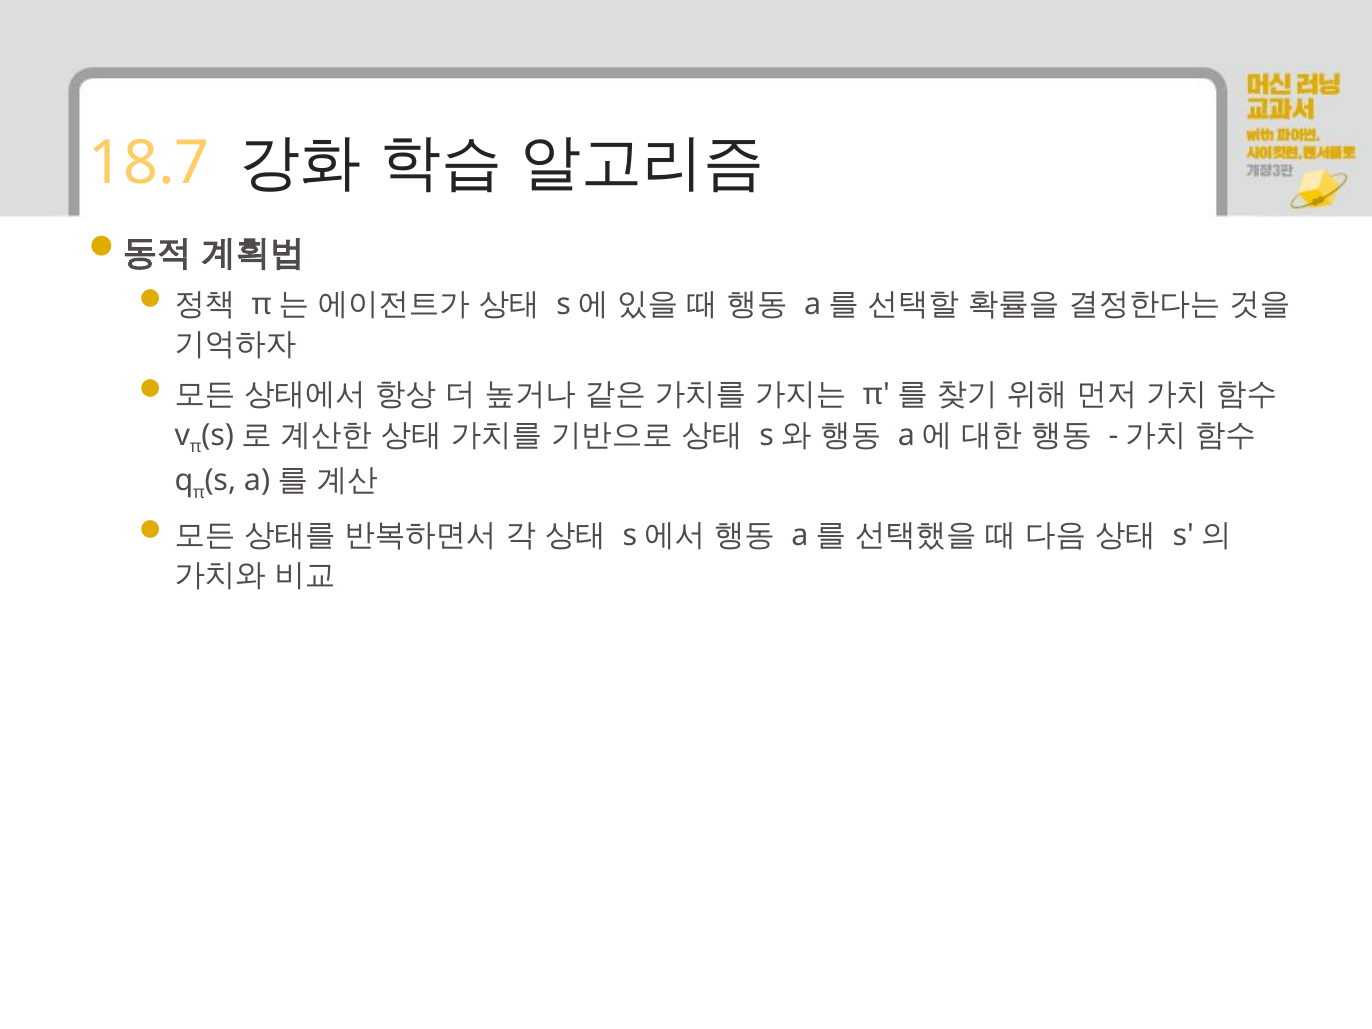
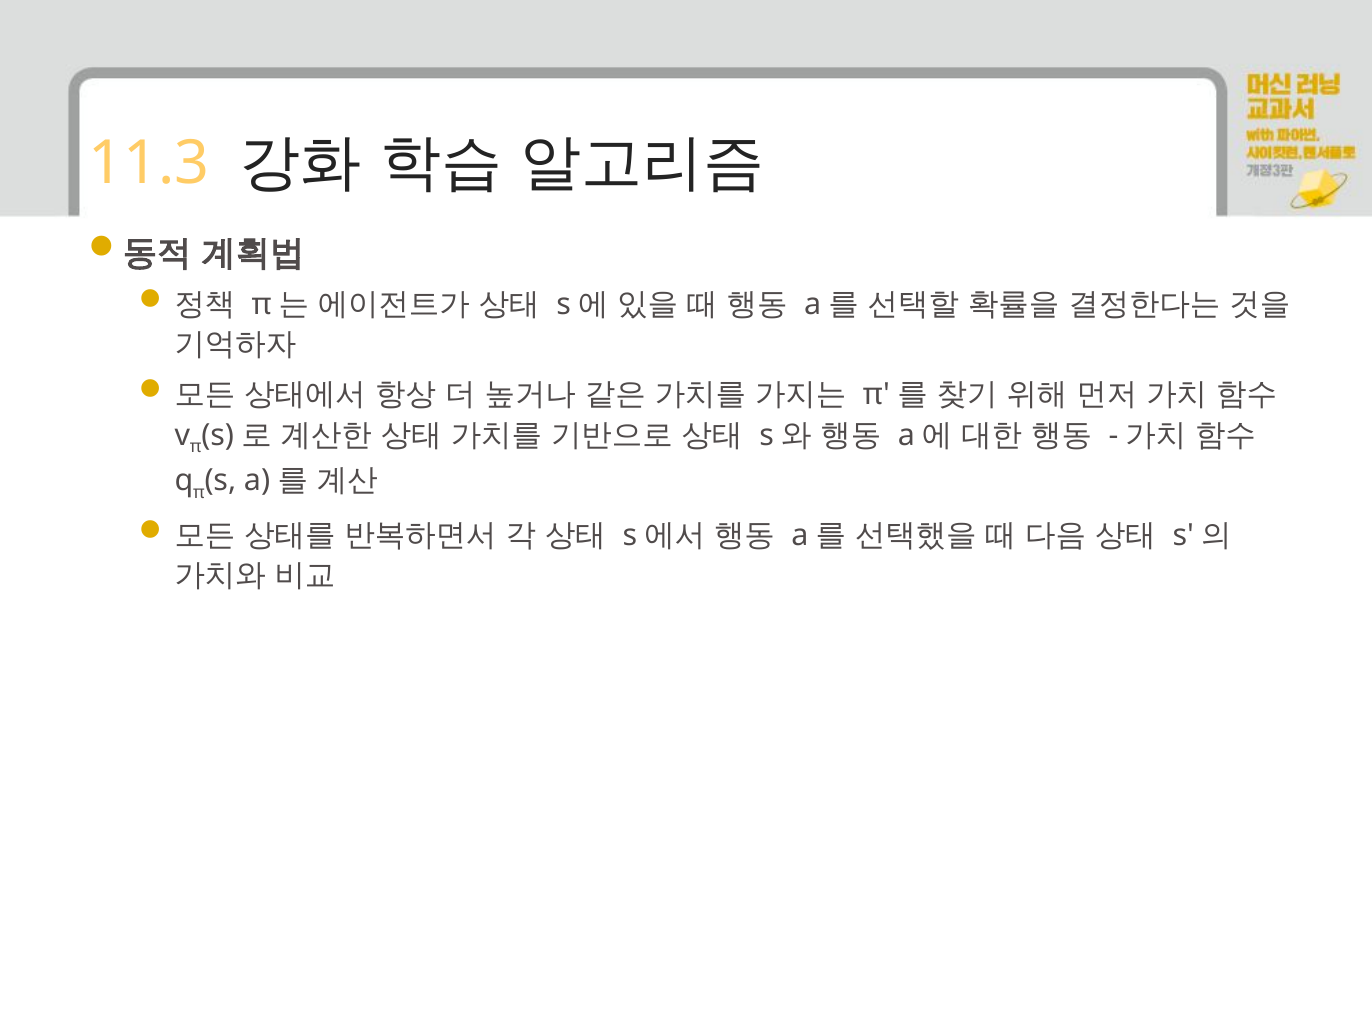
18.7: 18.7 -> 11.3 (149, 163)
